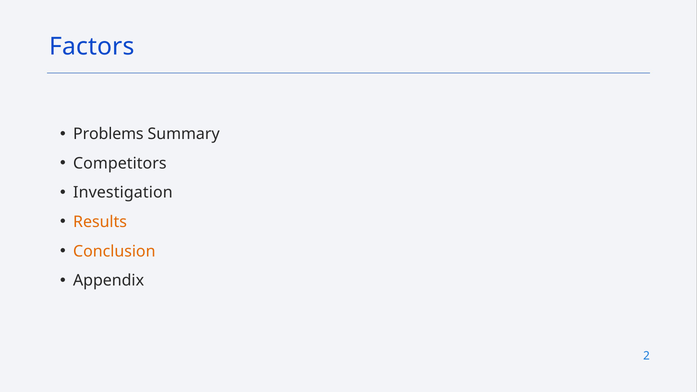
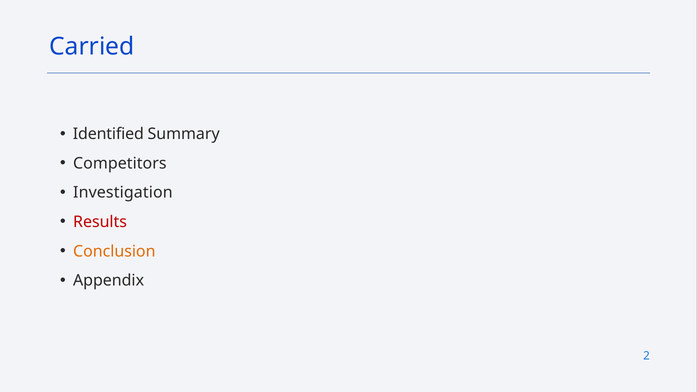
Factors: Factors -> Carried (92, 47)
Problems: Problems -> Identified (108, 134)
Results colour: orange -> red (100, 222)
